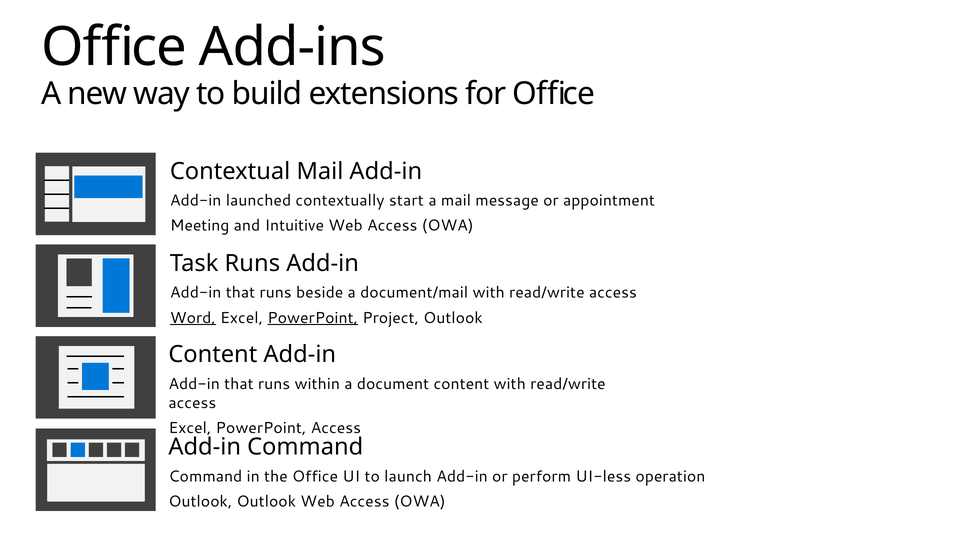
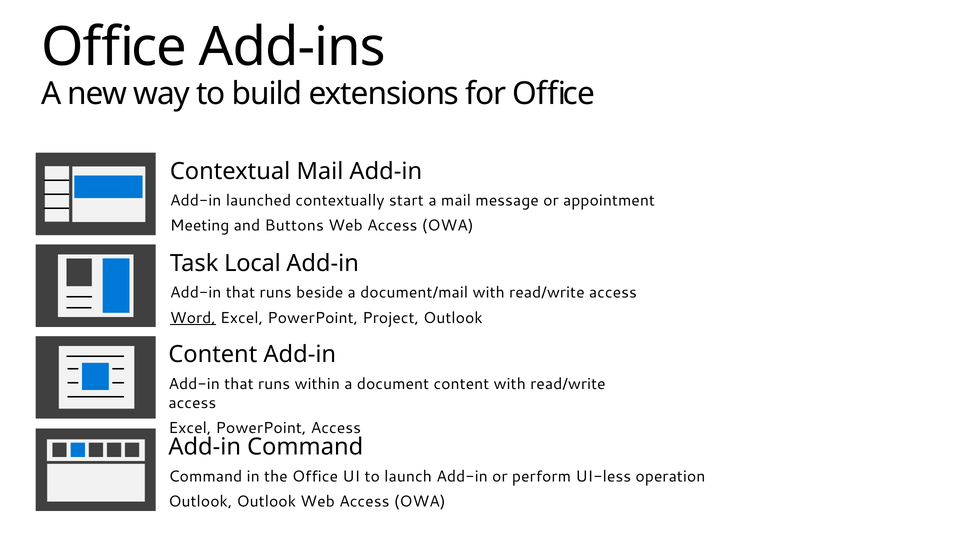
Intuitive: Intuitive -> Buttons (294, 226)
Task Runs: Runs -> Local (252, 264)
PowerPoint underline: present -> none (313, 318)
